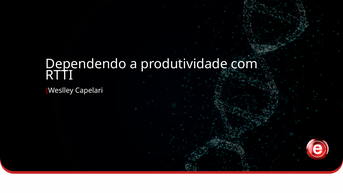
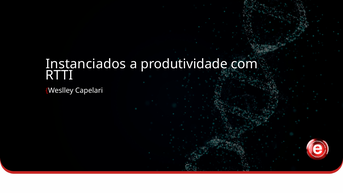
Dependendo: Dependendo -> Instanciados (86, 64)
